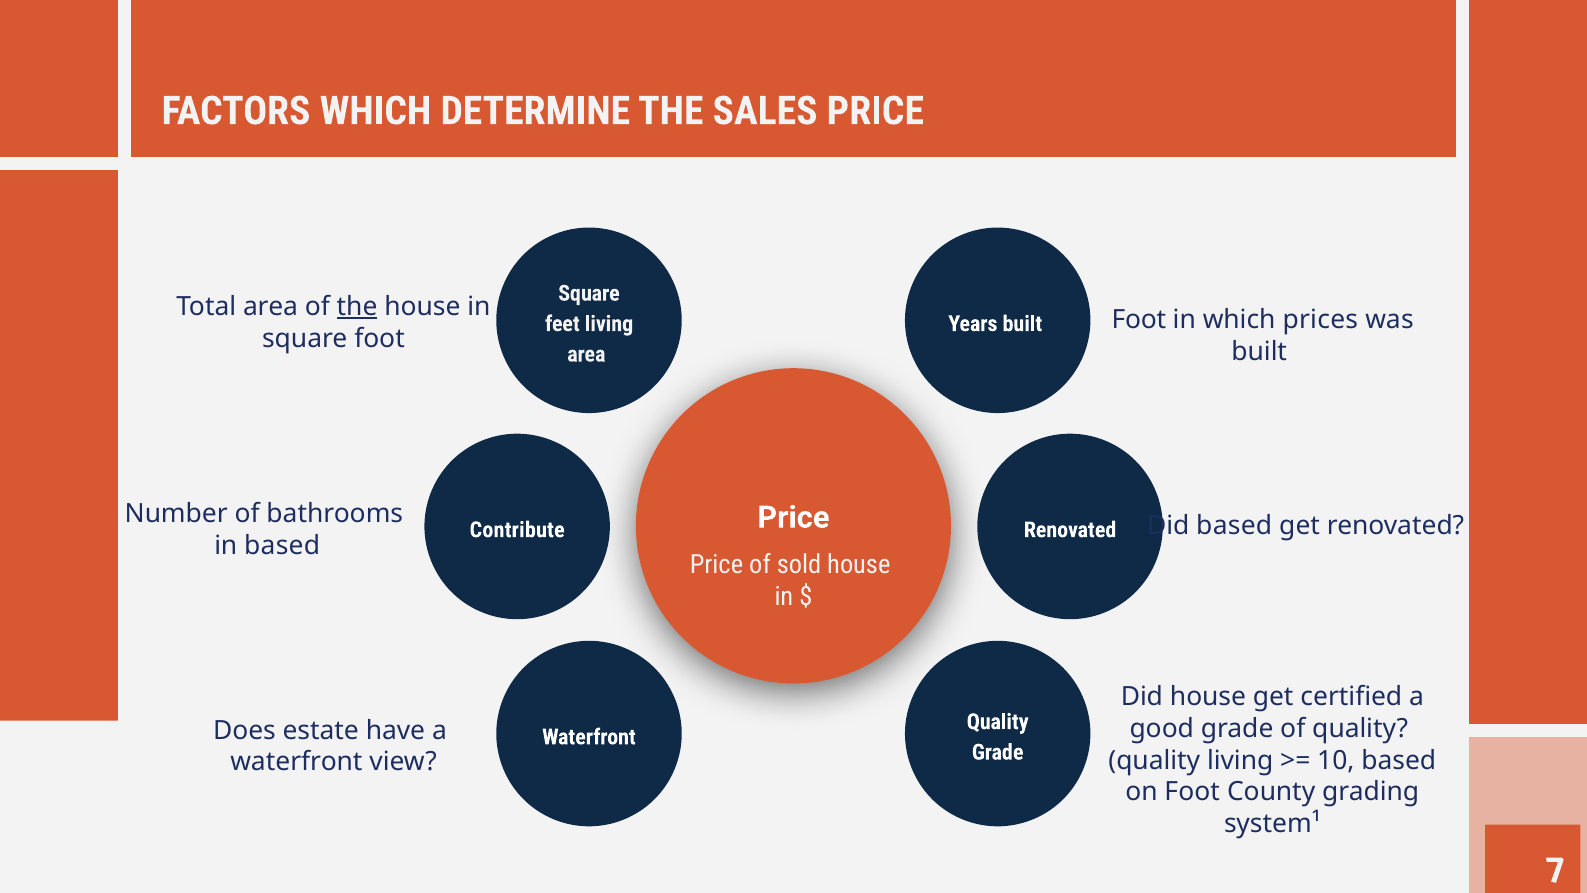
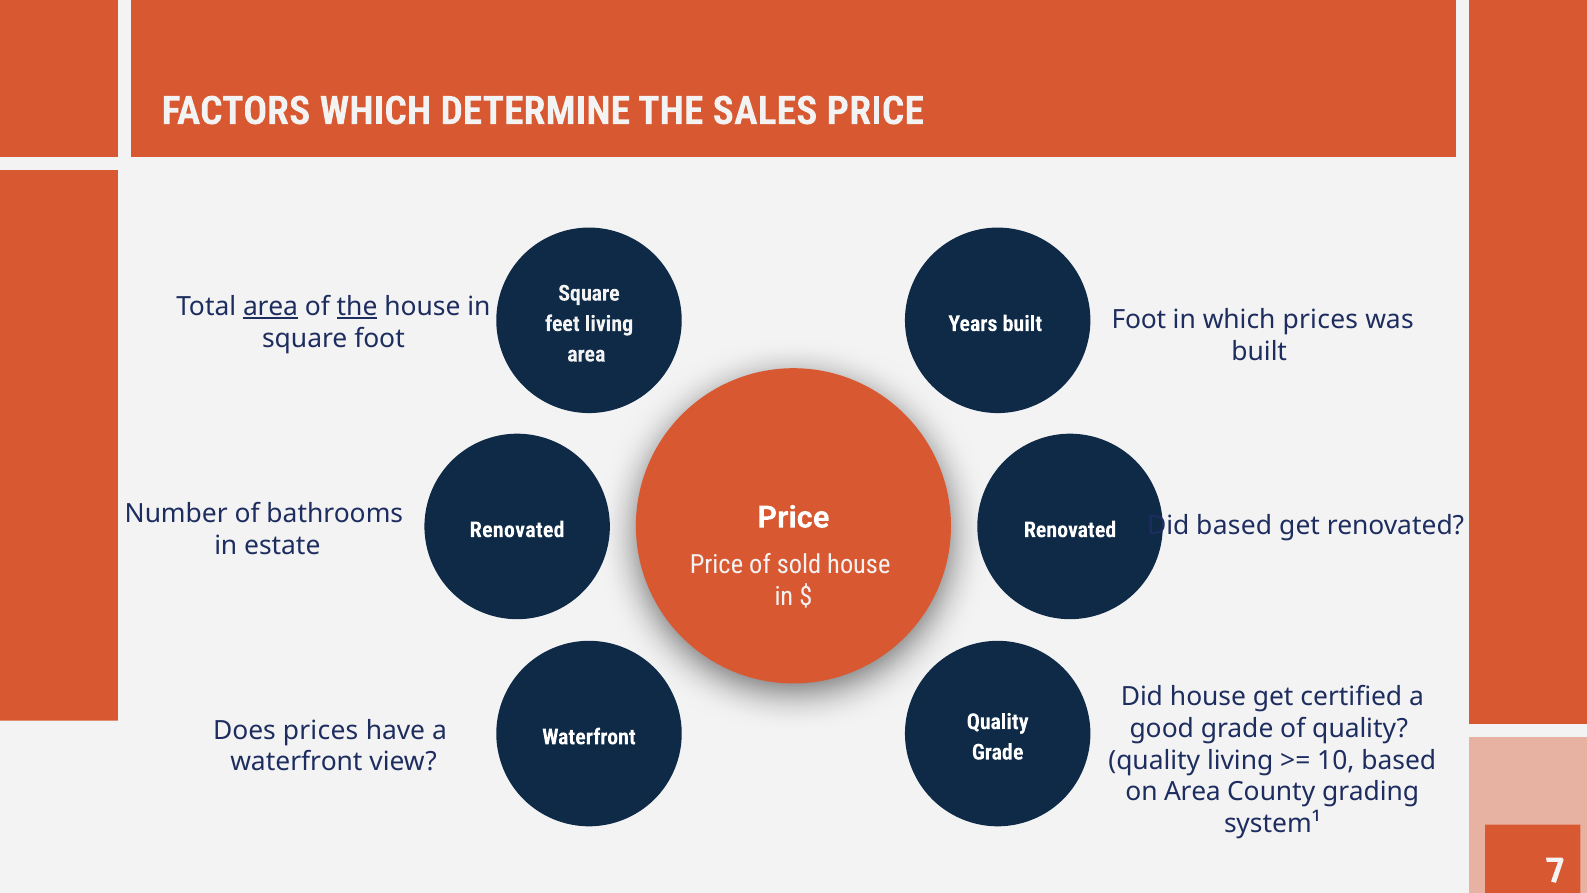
area underline: none -> present (271, 307)
Contribute: Contribute -> Renovated (517, 530)
in based: based -> estate (282, 545)
Does estate: estate -> prices (321, 730)
on Foot: Foot -> Area (1192, 792)
